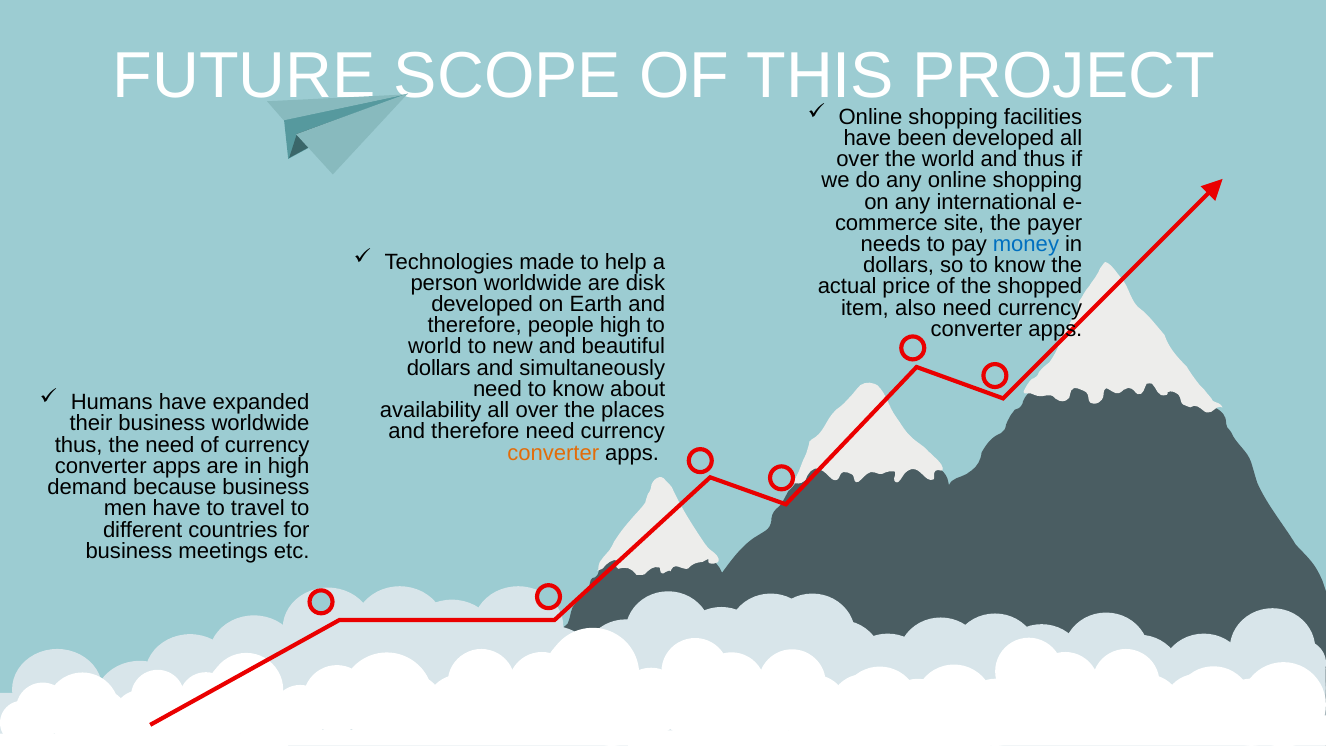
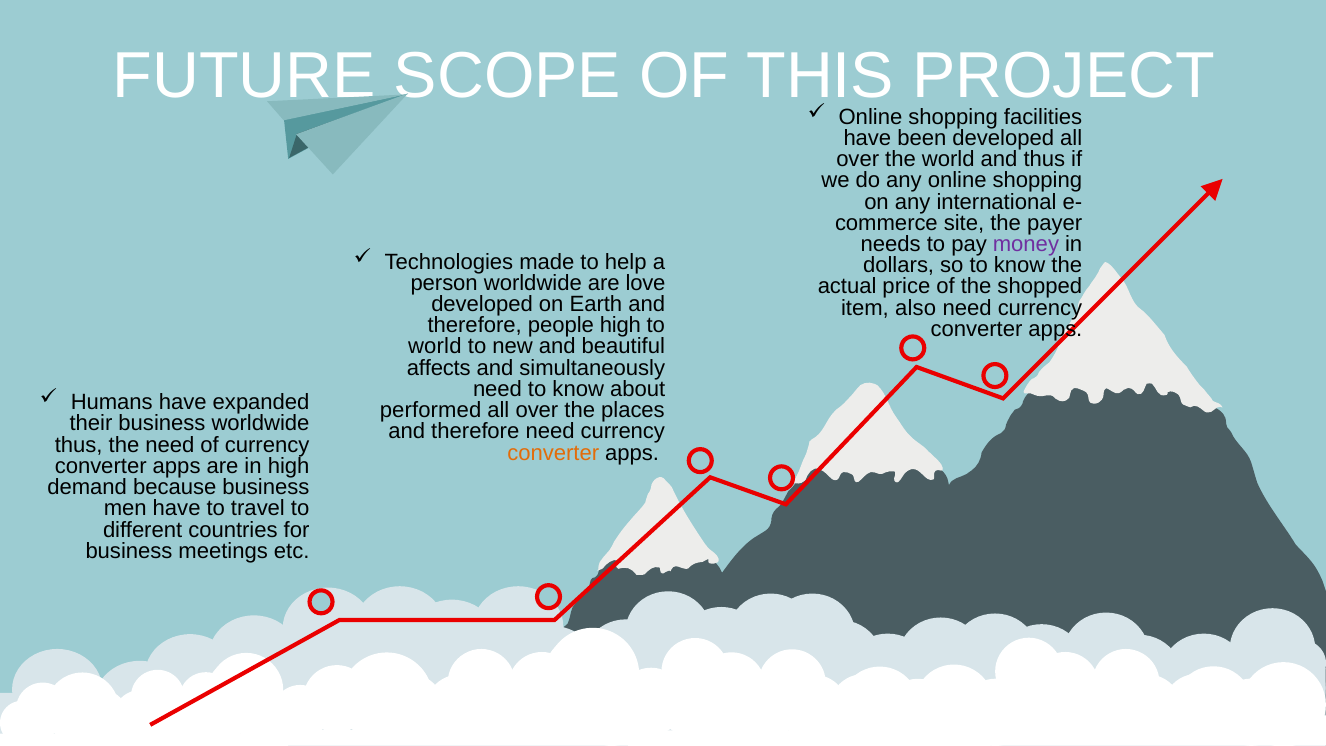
money colour: blue -> purple (1026, 244)
disk: disk -> love (646, 283)
dollars: dollars -> affects (439, 368)
availability: availability -> performed (431, 410)
